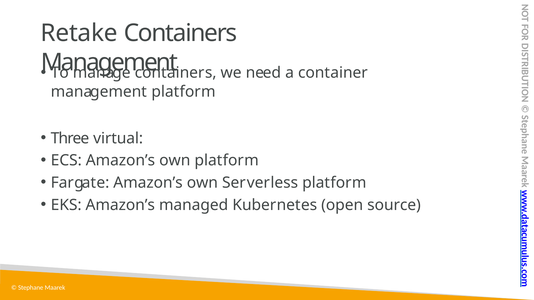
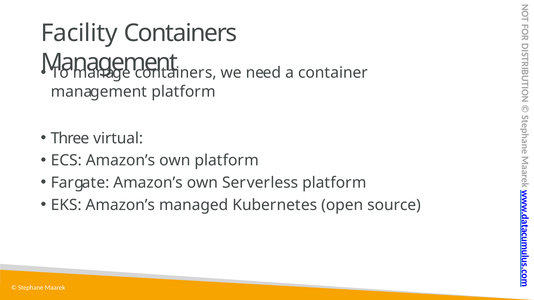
Retake: Retake -> Facility (79, 33)
